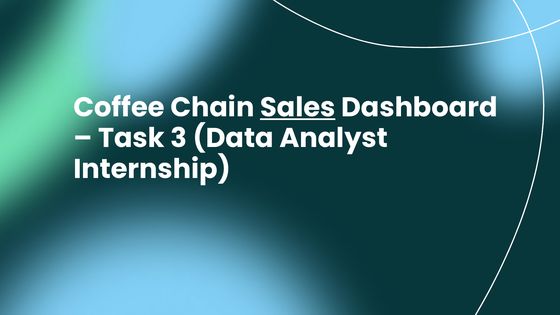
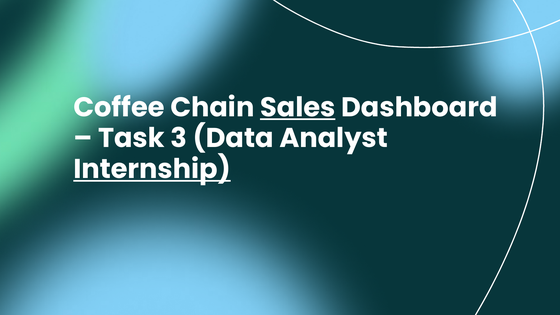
Internship underline: none -> present (152, 169)
